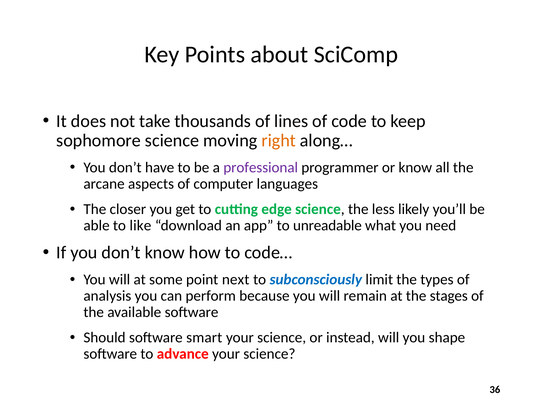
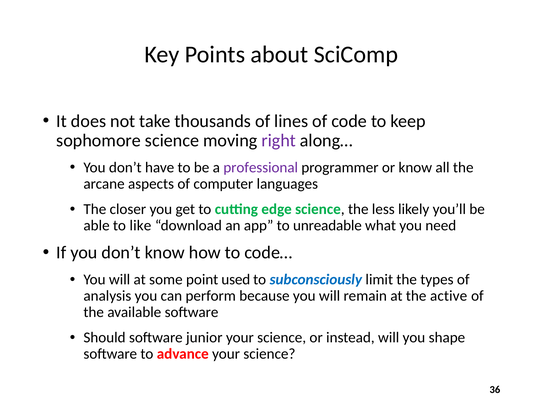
right colour: orange -> purple (279, 140)
next: next -> used (236, 279)
stages: stages -> active (449, 295)
smart: smart -> junior (204, 337)
